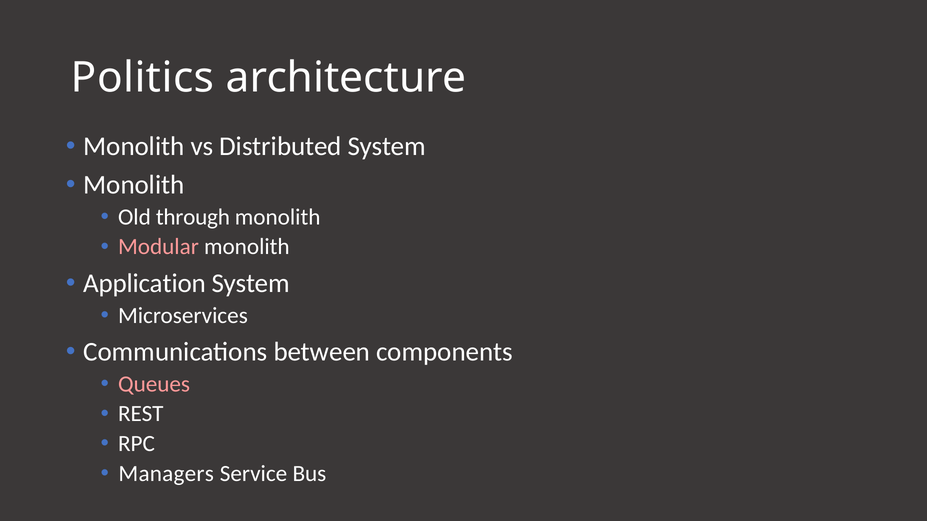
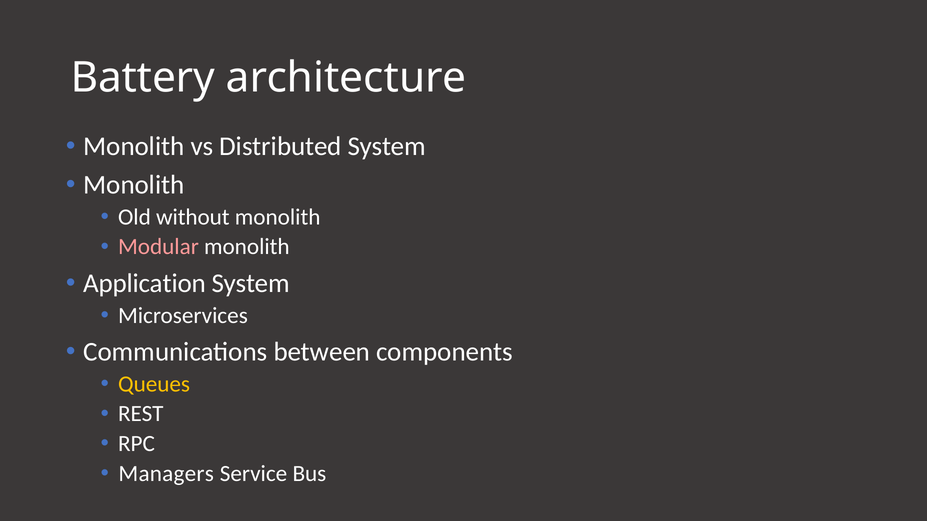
Politics: Politics -> Battery (143, 78)
through: through -> without (193, 217)
Queues colour: pink -> yellow (154, 384)
